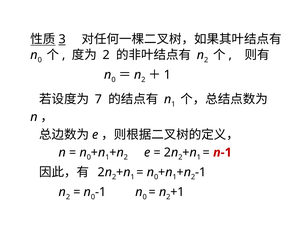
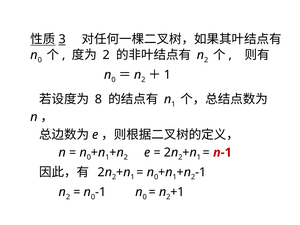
7: 7 -> 8 (98, 99)
